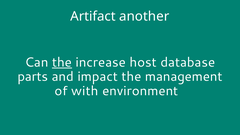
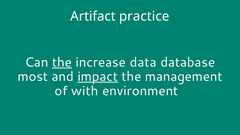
another: another -> practice (144, 16)
host: host -> data (143, 62)
parts: parts -> most (33, 77)
impact underline: none -> present (98, 77)
